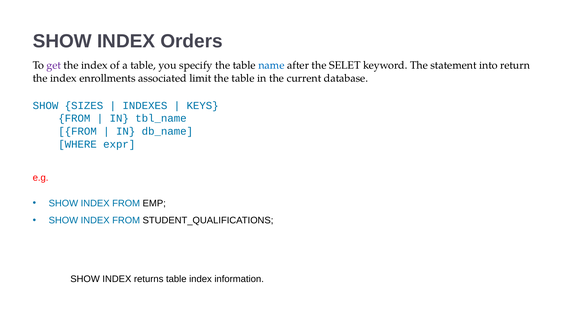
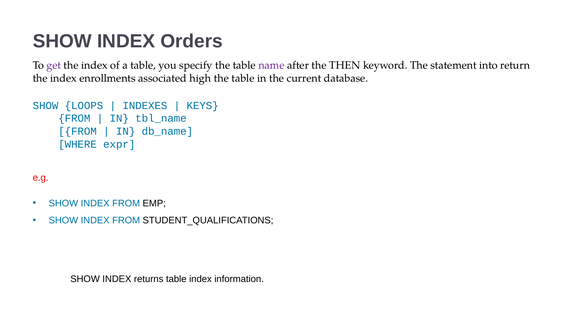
name colour: blue -> purple (271, 65)
SELET: SELET -> THEN (345, 65)
limit: limit -> high (200, 78)
SIZES: SIZES -> LOOPS (84, 106)
